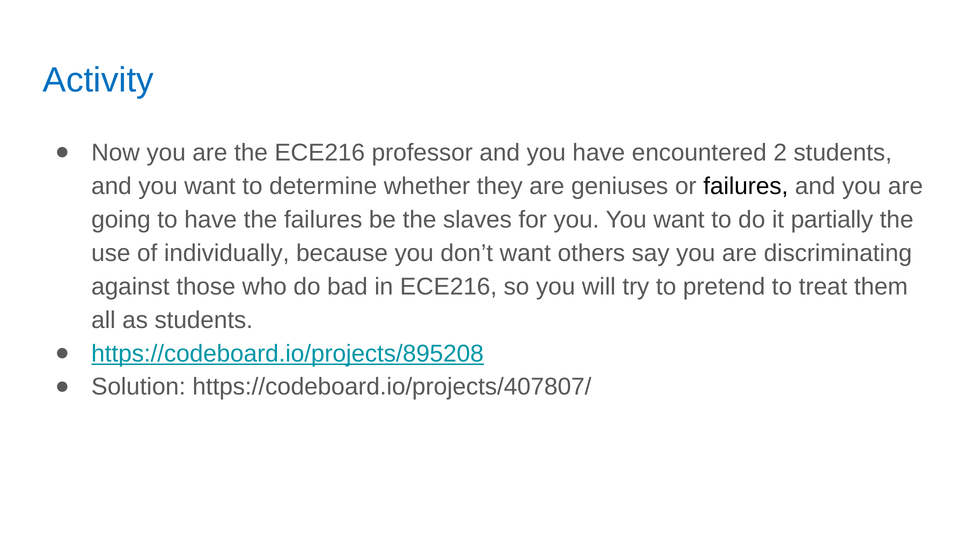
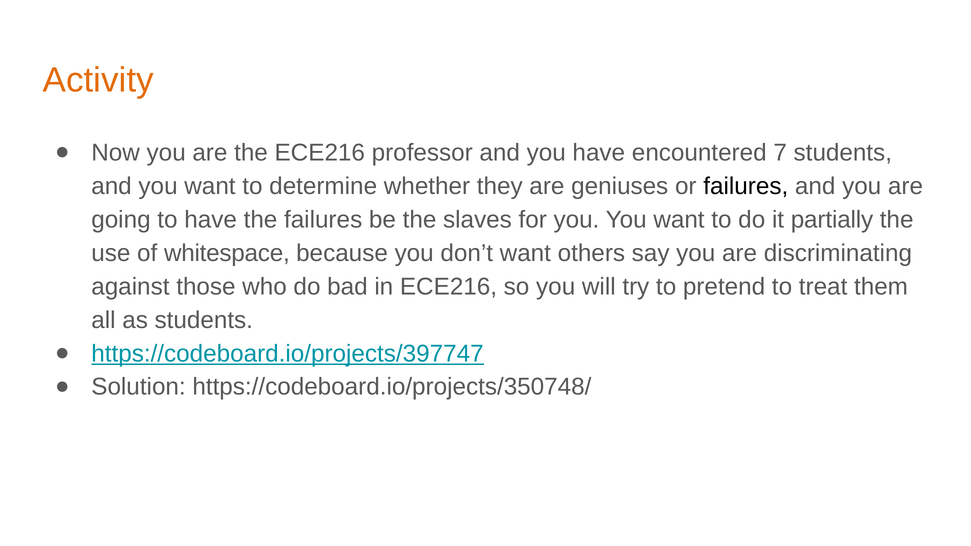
Activity colour: blue -> orange (98, 80)
2: 2 -> 7 (780, 153)
individually: individually -> whitespace (227, 253)
https://codeboard.io/projects/895208: https://codeboard.io/projects/895208 -> https://codeboard.io/projects/397747 (287, 354)
https://codeboard.io/projects/407807/: https://codeboard.io/projects/407807/ -> https://codeboard.io/projects/350748/ (392, 387)
